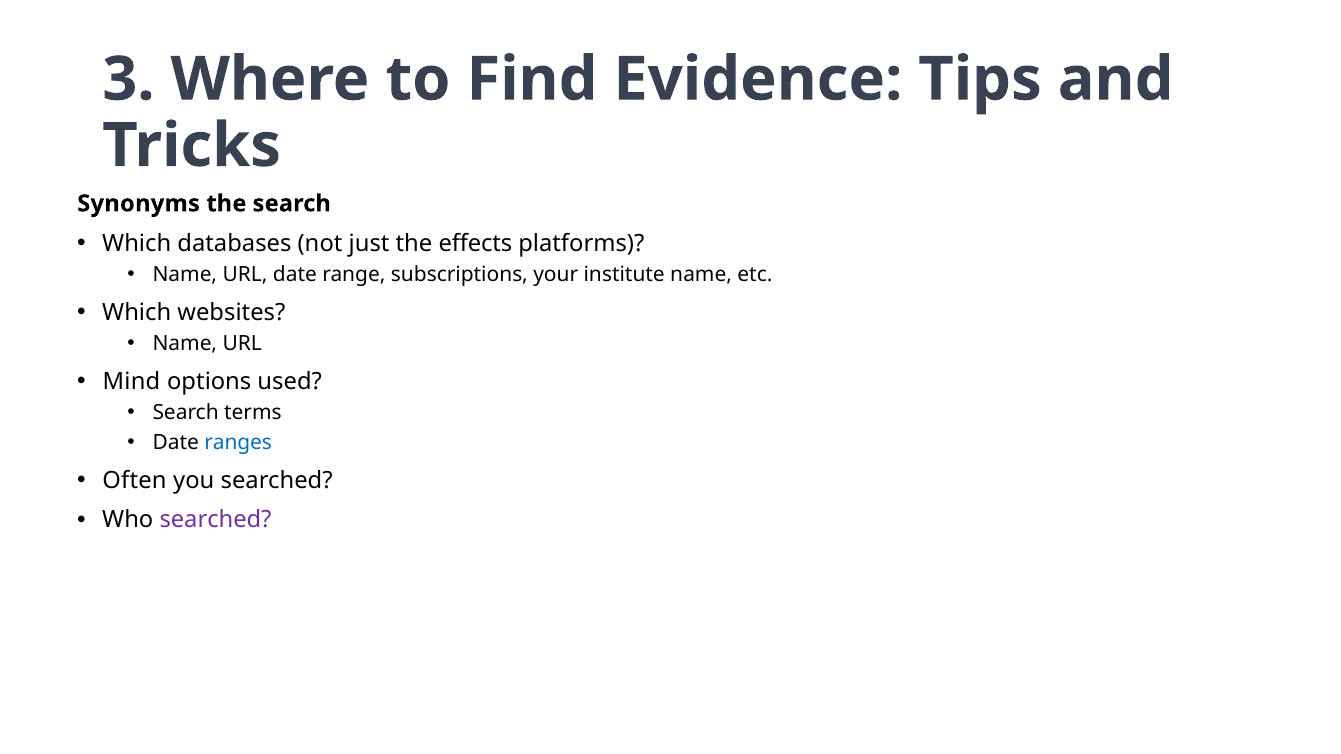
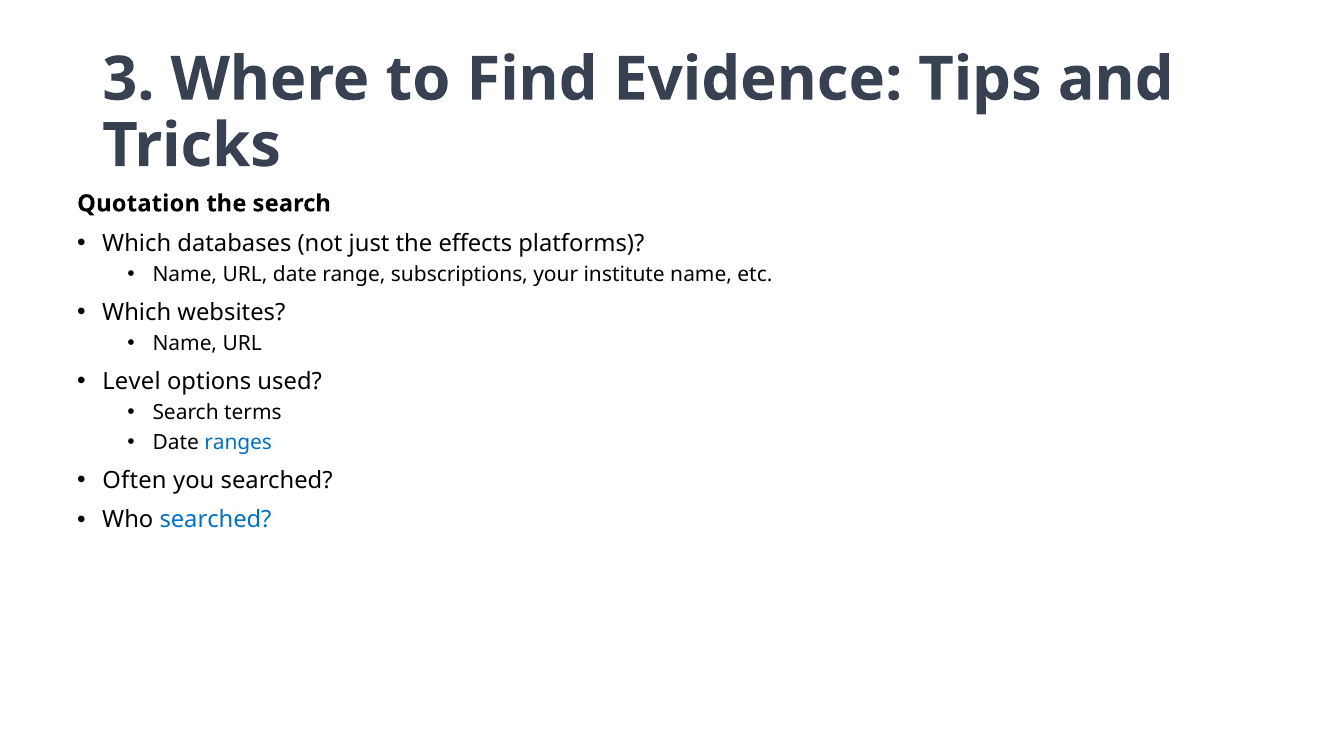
Synonyms: Synonyms -> Quotation (139, 204)
Mind: Mind -> Level (131, 382)
searched colour: purple -> blue (216, 520)
